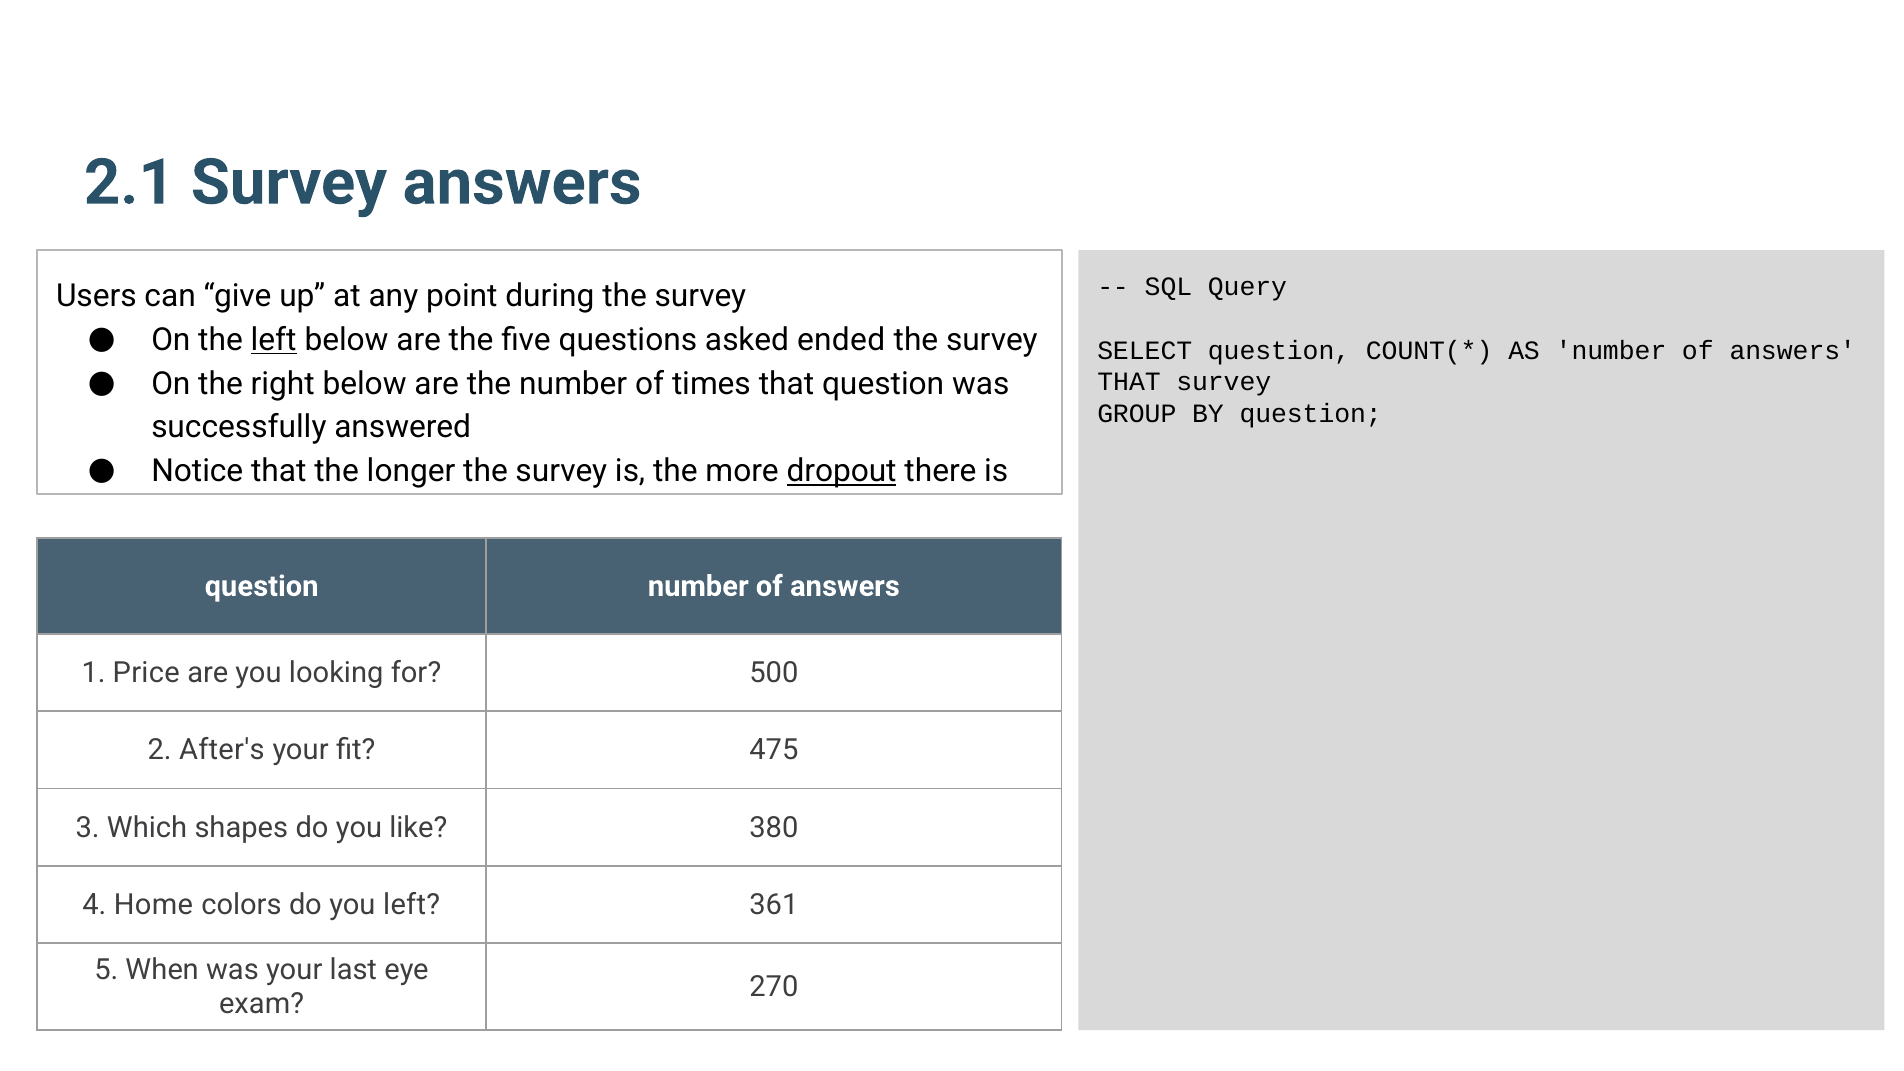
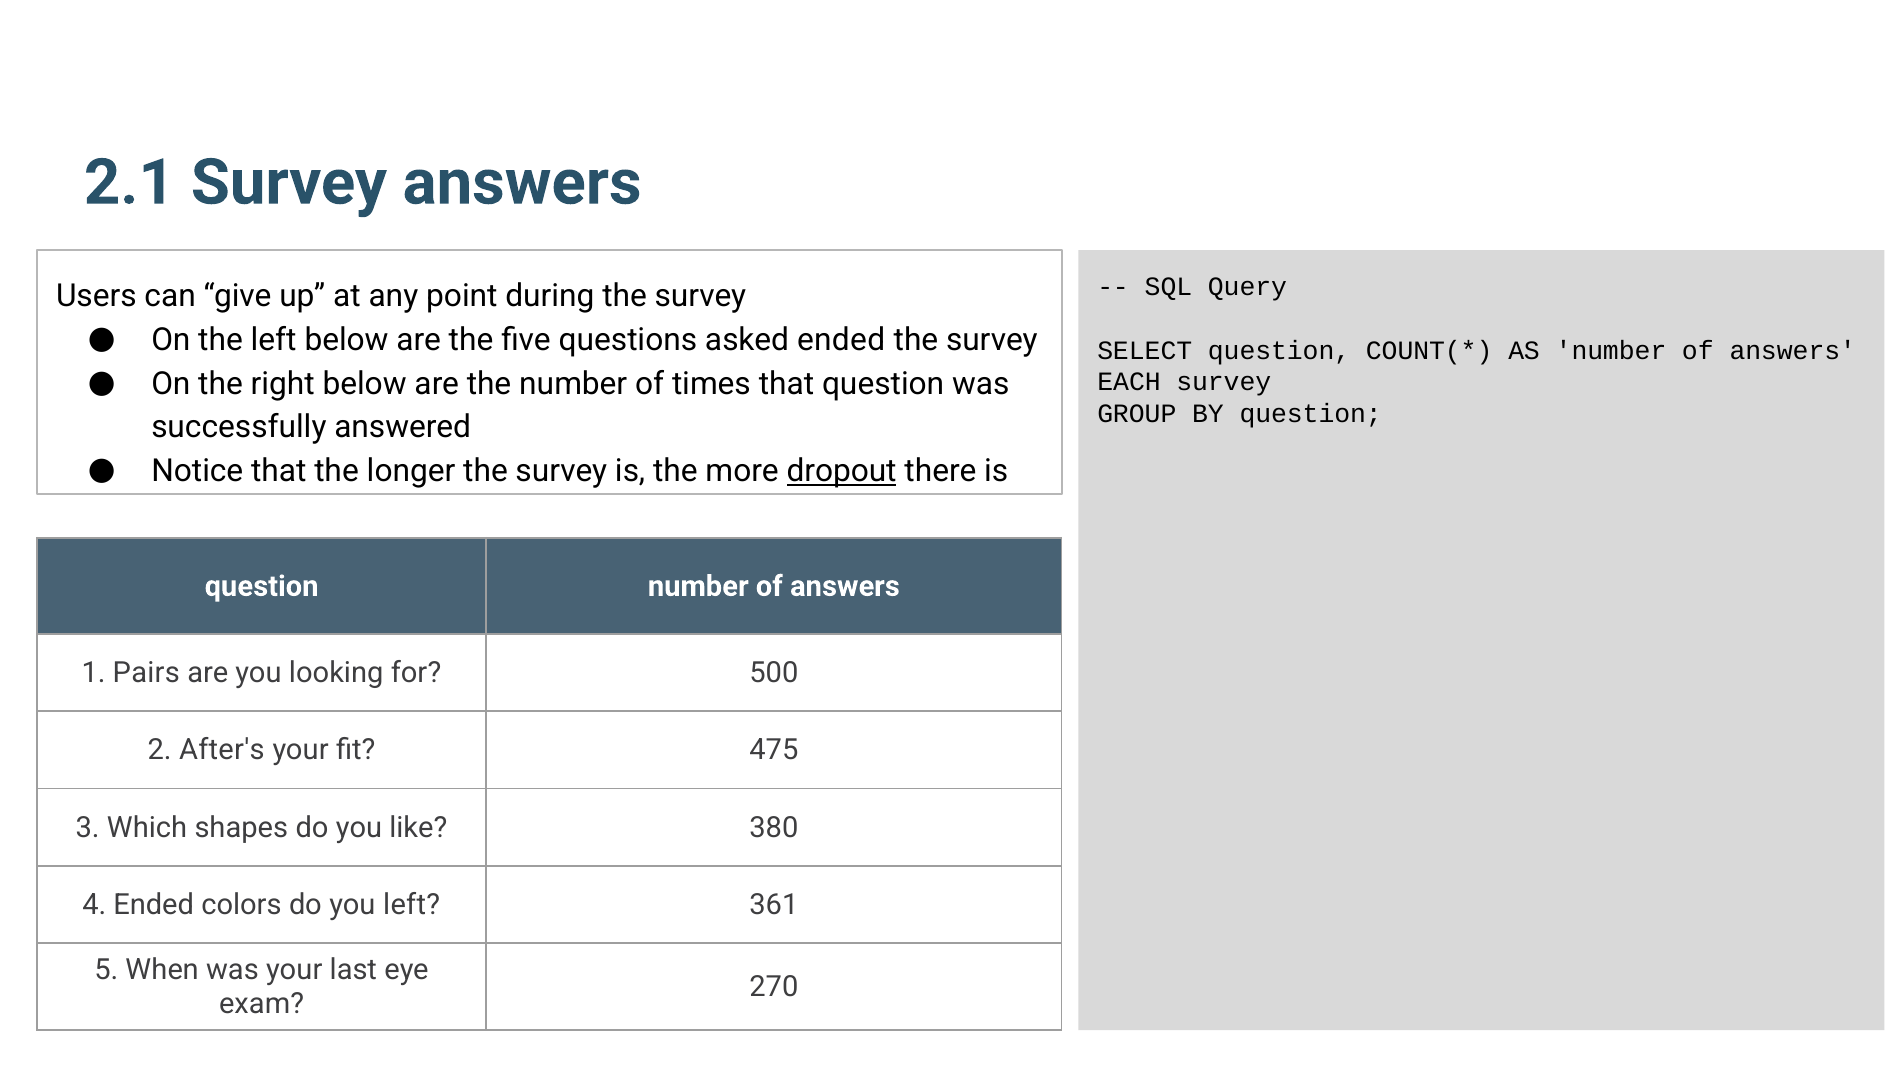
left underline: present -> none (274, 340)
THAT: THAT -> EACH (1129, 382)
Price: Price -> Pairs (146, 673)
4 Home: Home -> Ended (154, 905)
